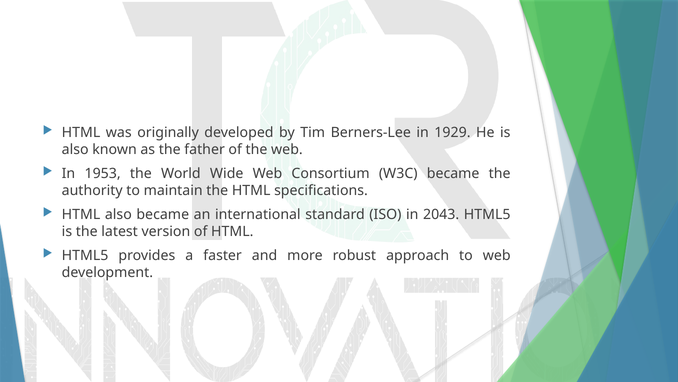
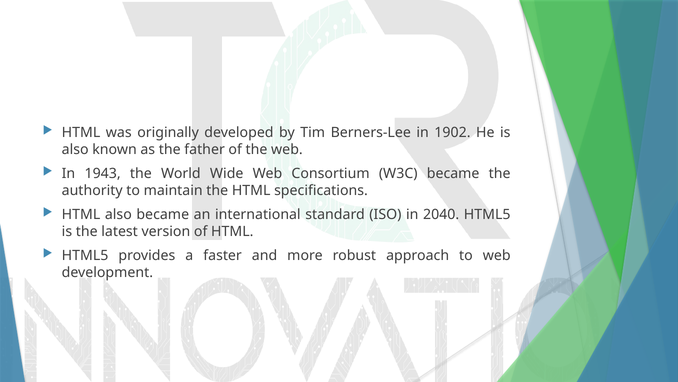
1929: 1929 -> 1902 (452, 132)
1953: 1953 -> 1943 (103, 173)
2043: 2043 -> 2040 (441, 214)
